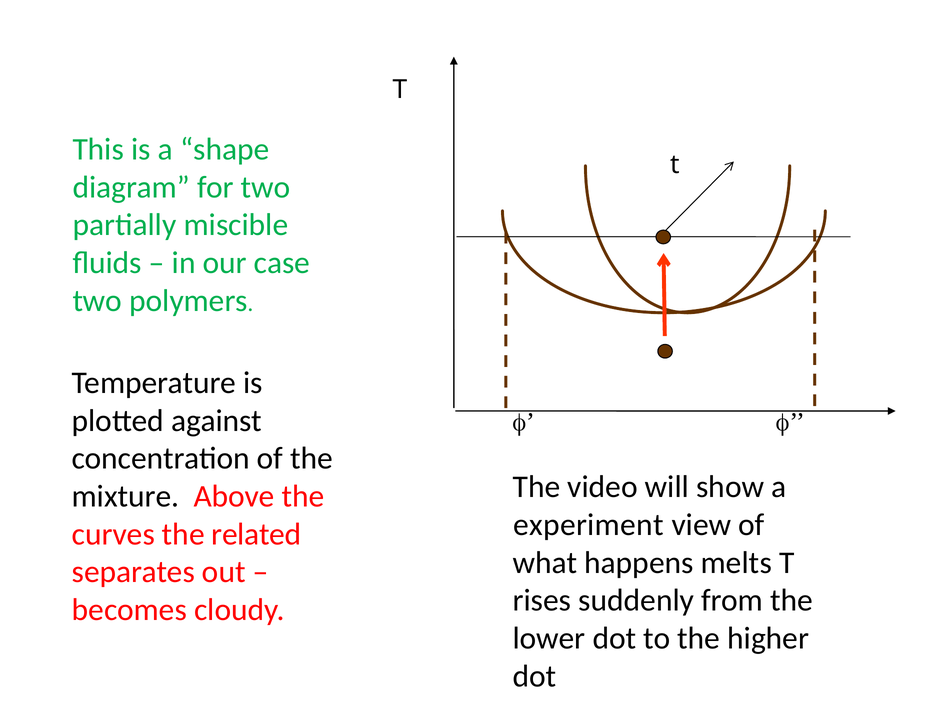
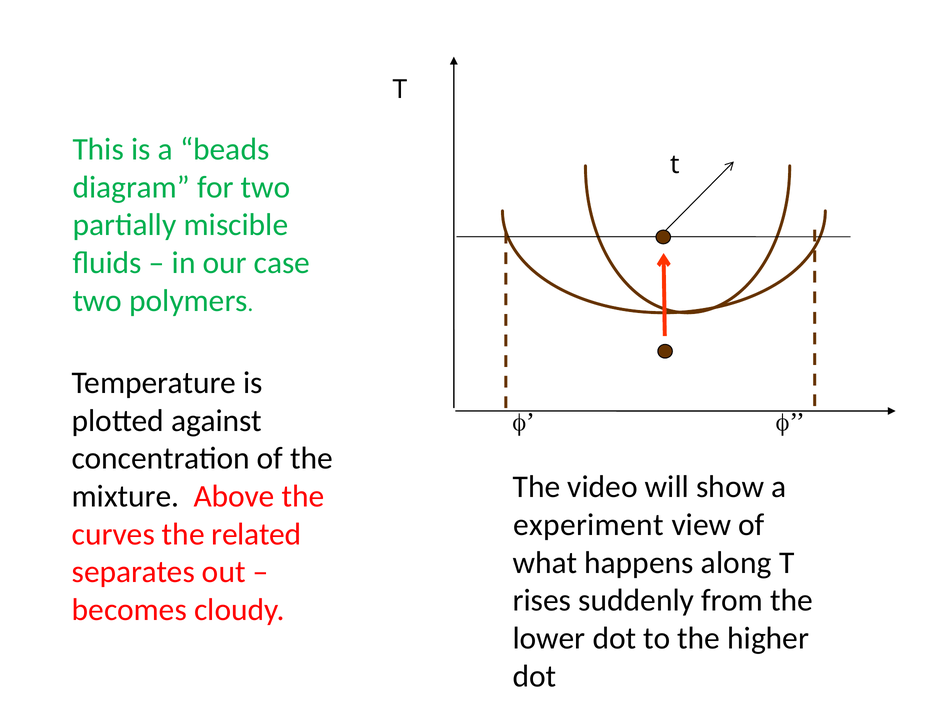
shape: shape -> beads (225, 150)
melts: melts -> along (736, 563)
